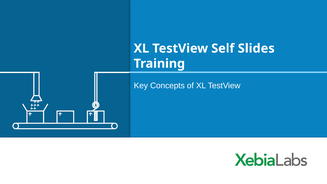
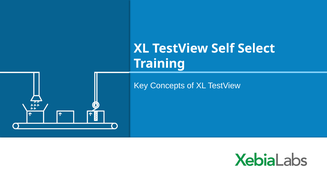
Slides: Slides -> Select (256, 48)
